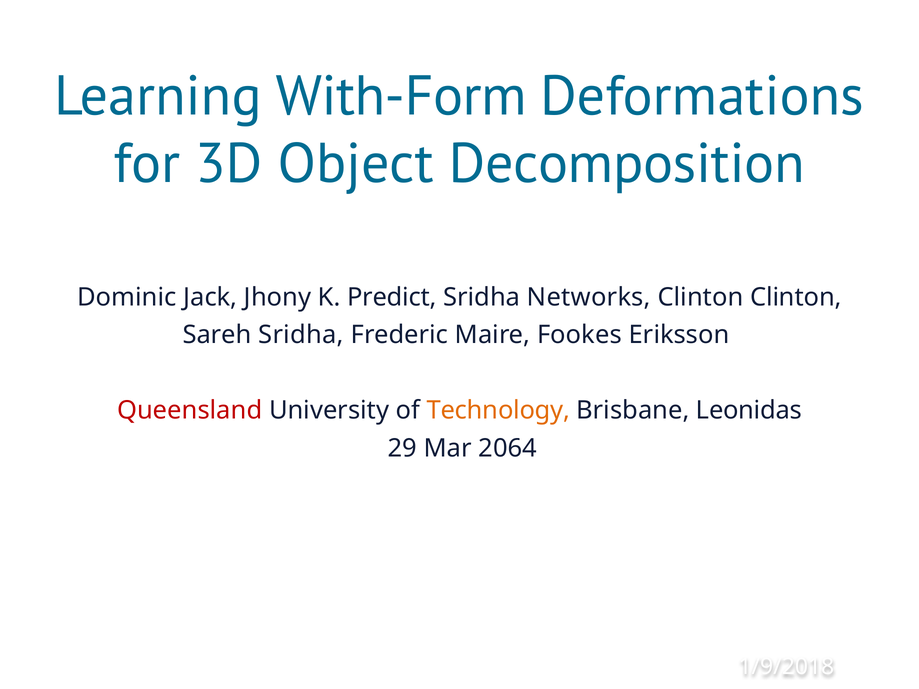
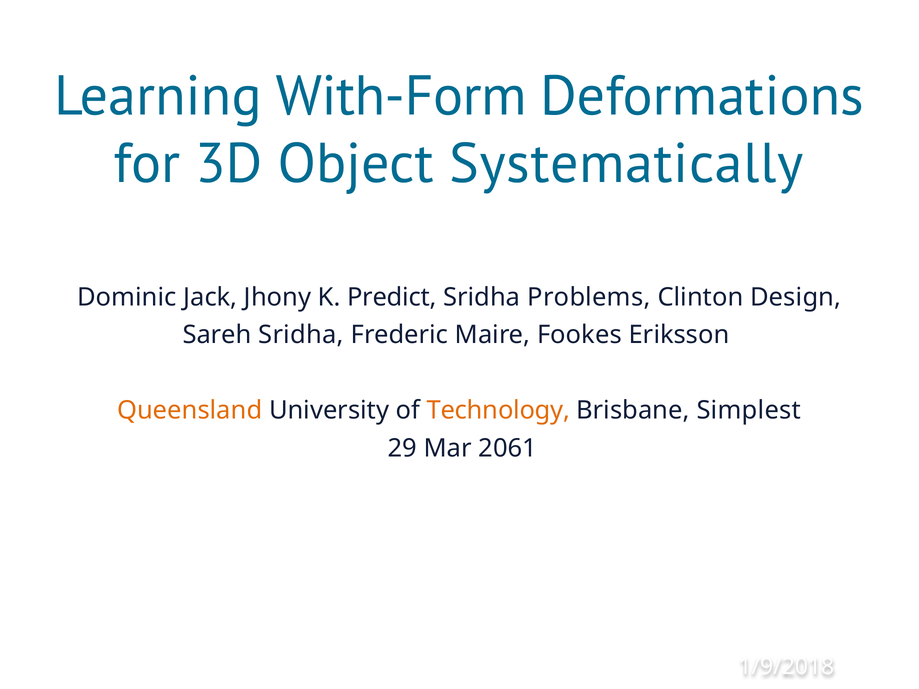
Decomposition: Decomposition -> Systematically (626, 164)
Networks: Networks -> Problems (589, 297)
Clinton Clinton: Clinton -> Design (796, 297)
Queensland colour: red -> orange (190, 411)
Leonidas: Leonidas -> Simplest (749, 411)
2064: 2064 -> 2061 (508, 448)
